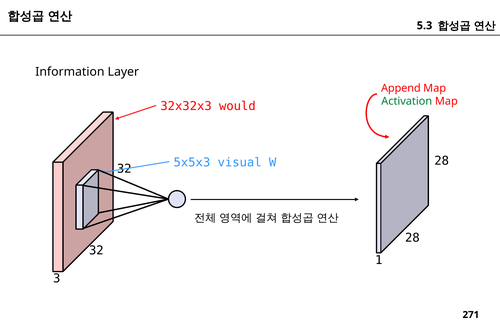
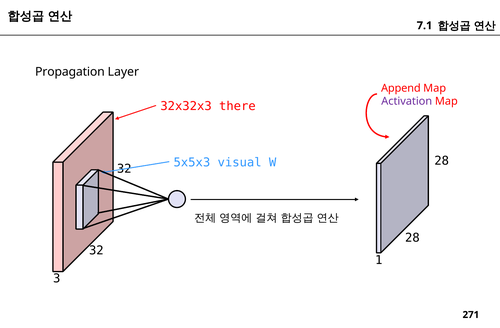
5.3: 5.3 -> 7.1 (425, 26)
Information: Information -> Propagation (70, 72)
Activation colour: green -> purple (407, 101)
would: would -> there (237, 106)
